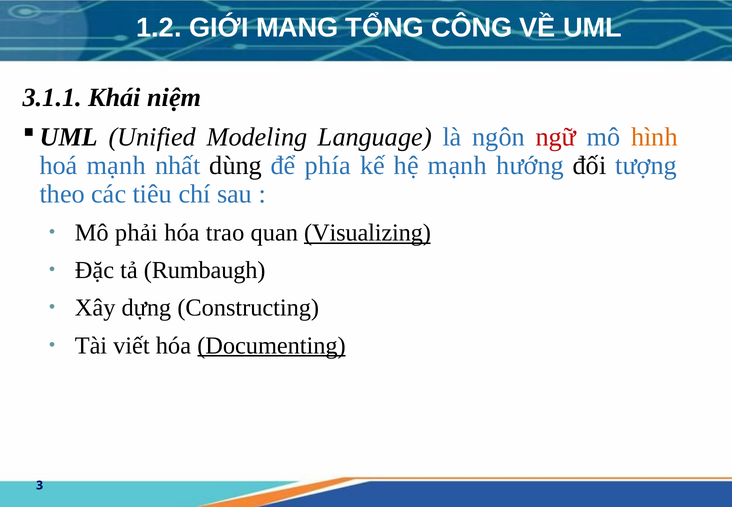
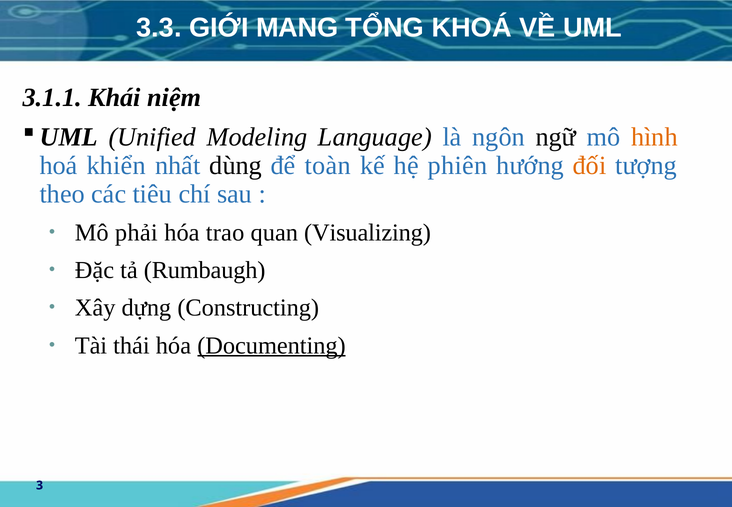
1.2: 1.2 -> 3.3 (159, 28)
CÔNG: CÔNG -> KHOÁ (472, 28)
ngữ colour: red -> black (556, 137)
hoá mạnh: mạnh -> khiển (116, 165)
phía: phía -> toàn (328, 165)
hệ mạnh: mạnh -> phiên (457, 165)
đối colour: black -> orange (590, 165)
Visualizing underline: present -> none (368, 232)
viết: viết -> thái (131, 345)
